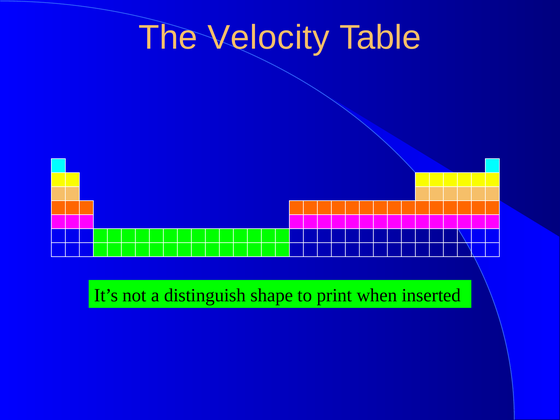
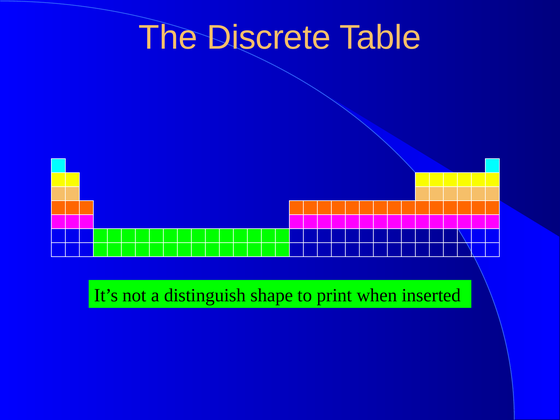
Velocity: Velocity -> Discrete (269, 37)
